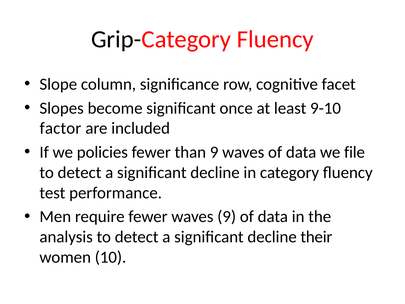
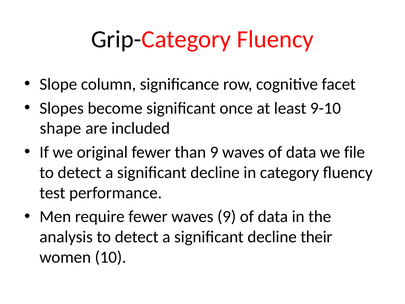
factor: factor -> shape (60, 128)
policies: policies -> original (102, 152)
